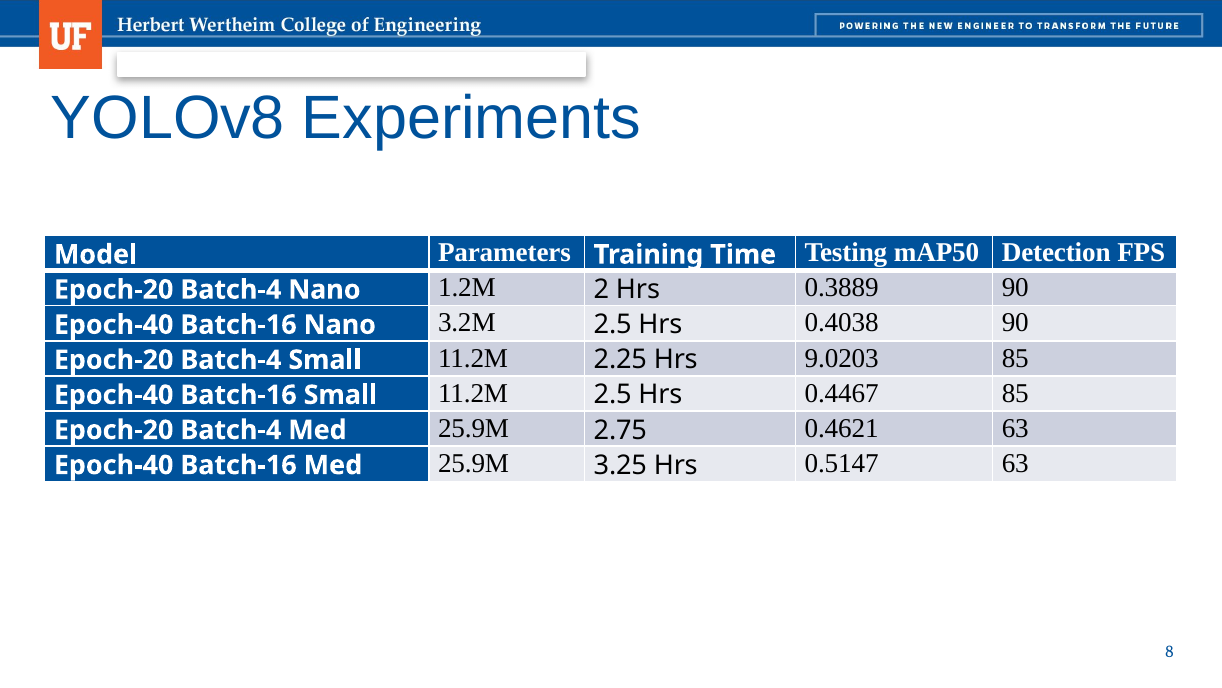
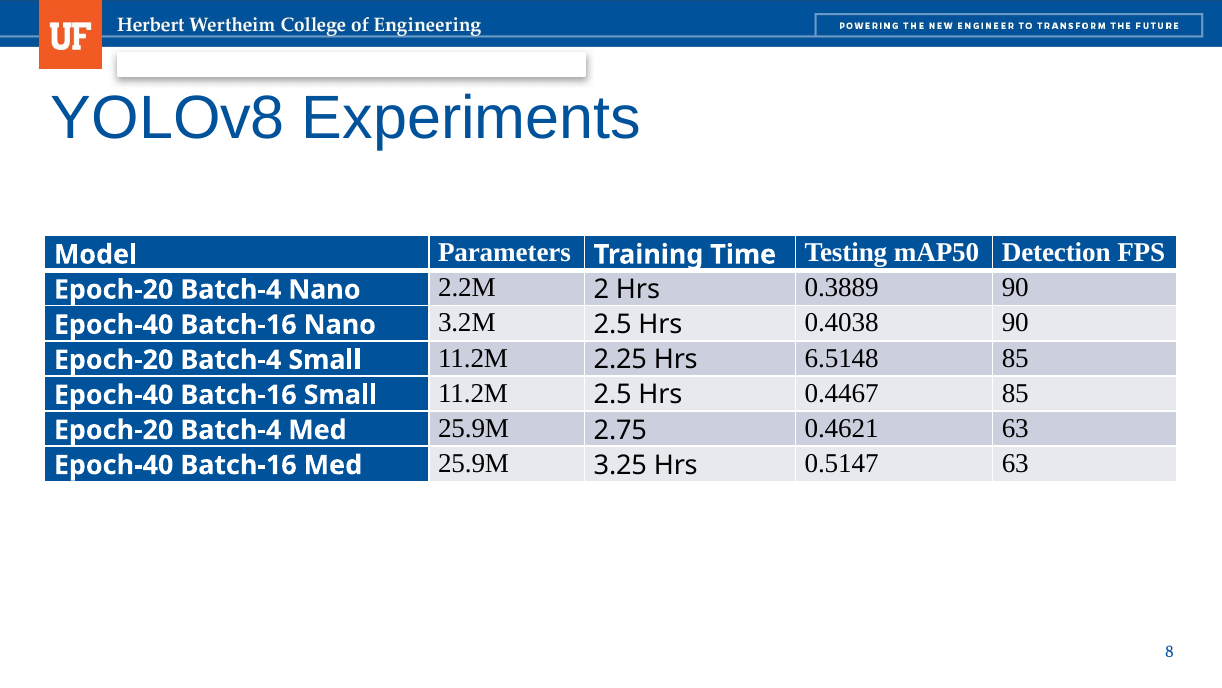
1.2M: 1.2M -> 2.2M (467, 288)
9.0203: 9.0203 -> 6.5148 (842, 358)
